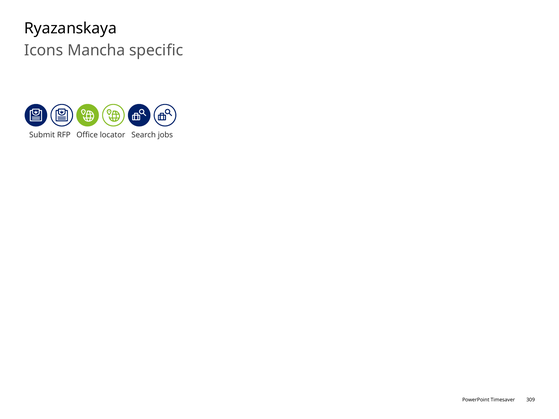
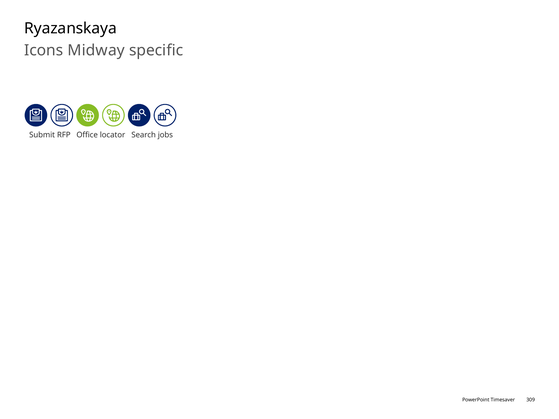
Mancha: Mancha -> Midway (96, 50)
